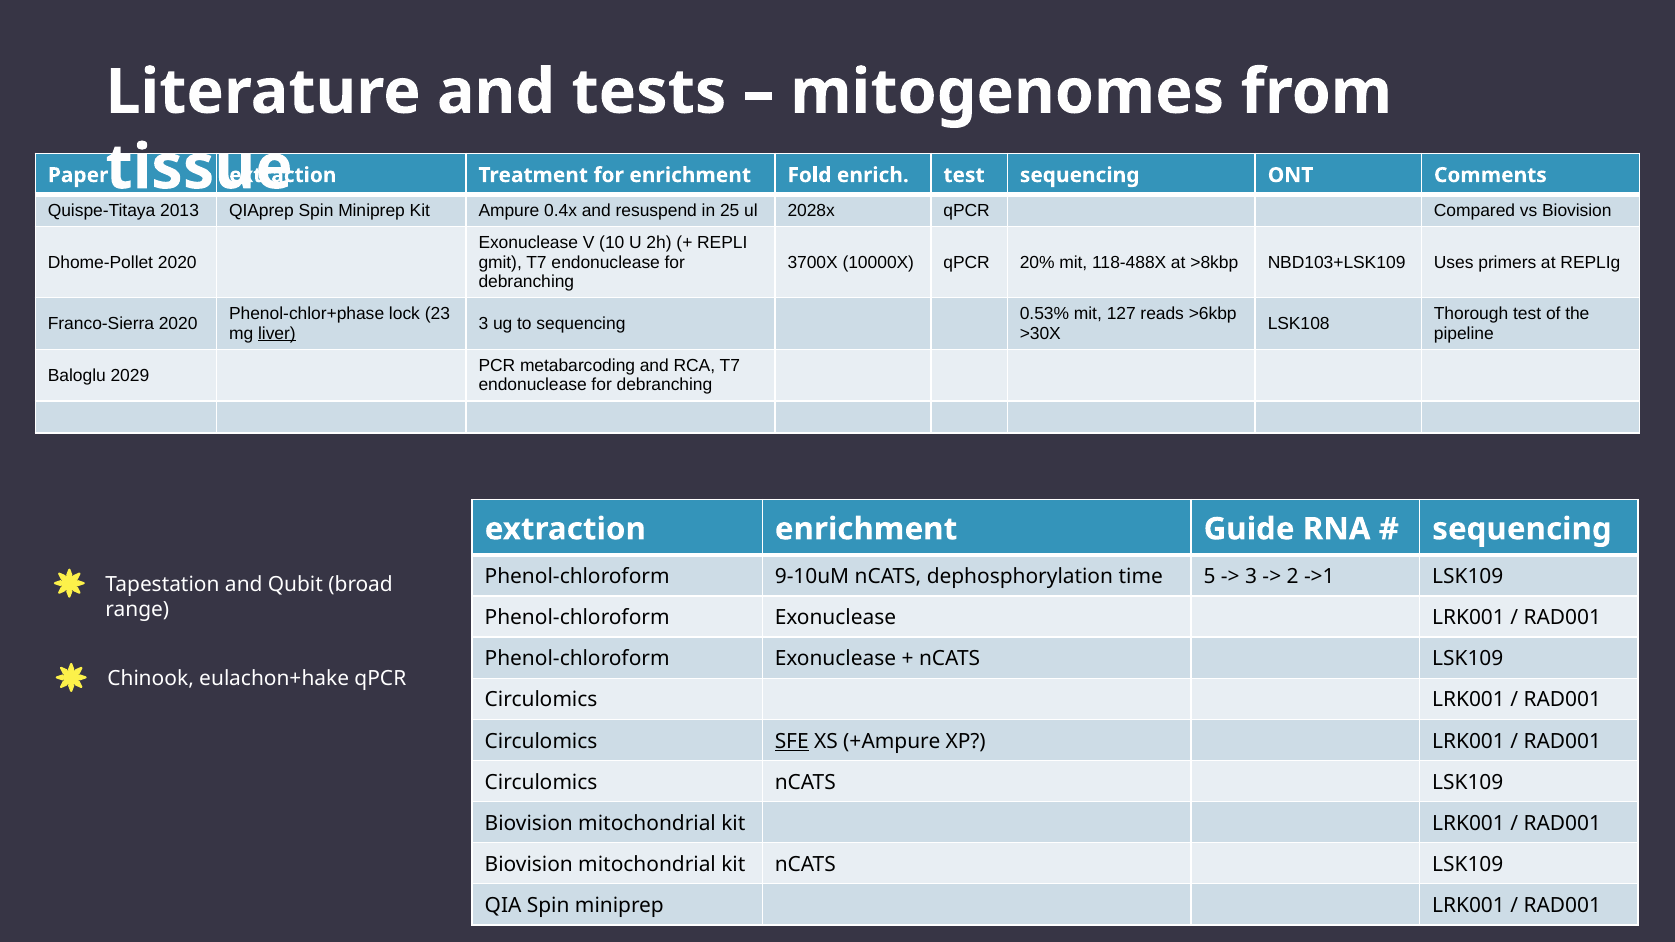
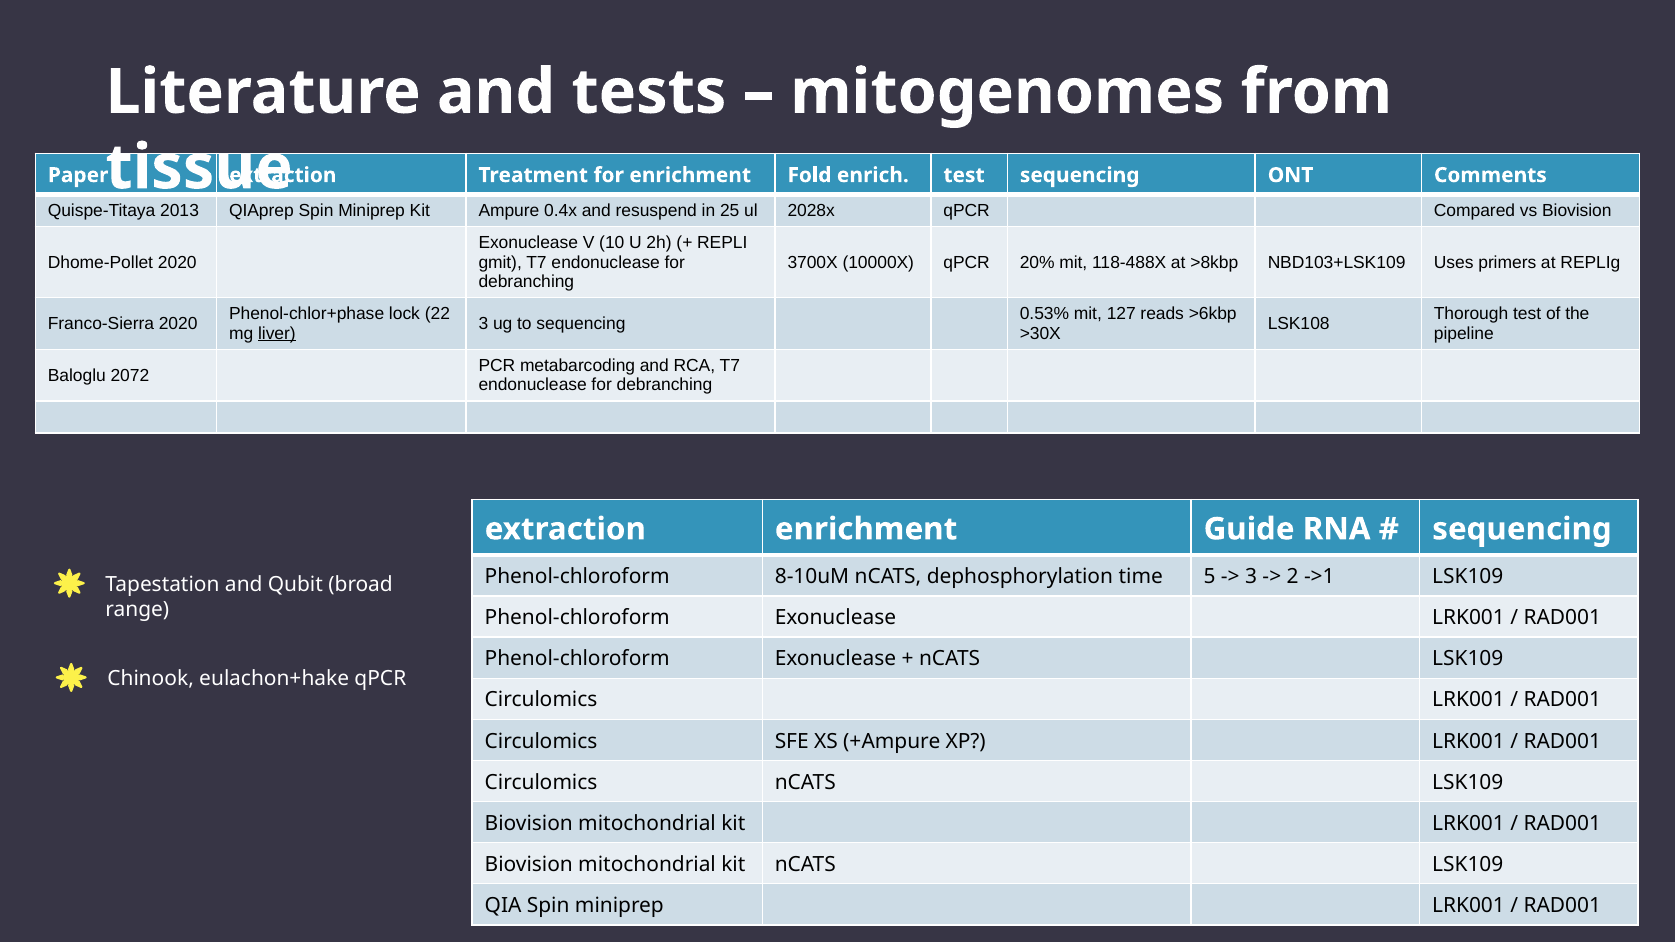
23: 23 -> 22 (437, 314)
2029: 2029 -> 2072 (130, 375)
9-10uM: 9-10uM -> 8-10uM (812, 577)
SFE underline: present -> none (792, 741)
